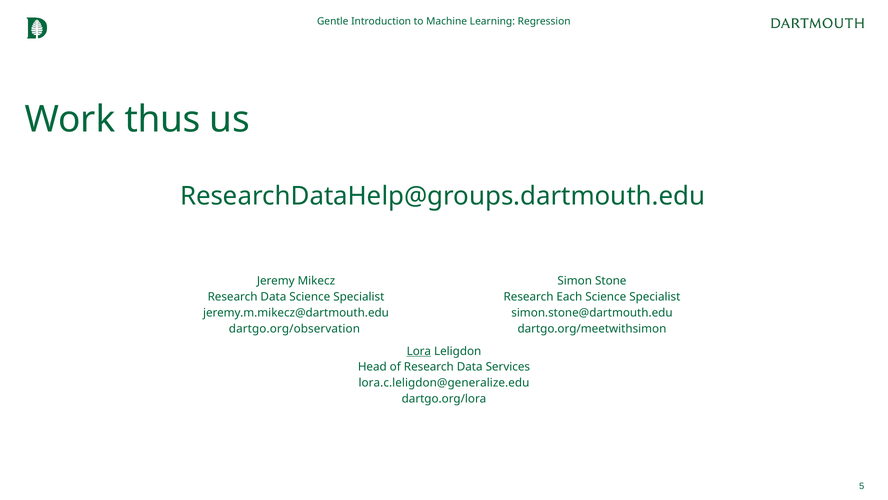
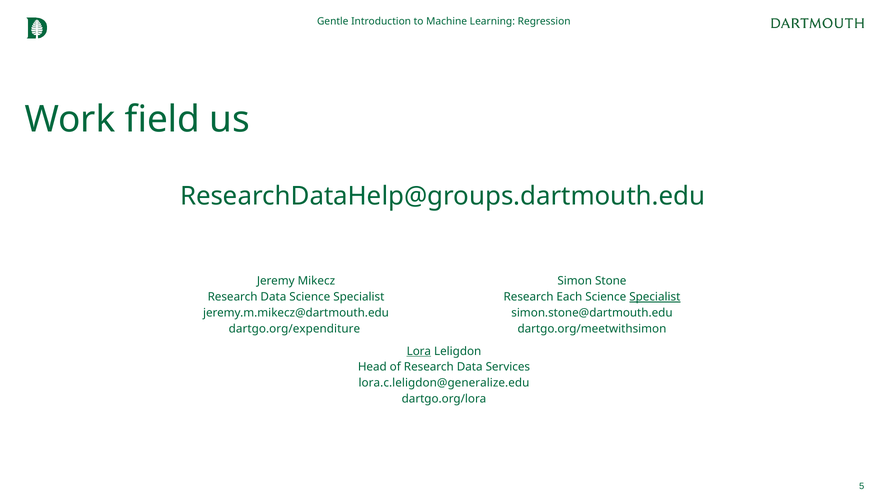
thus: thus -> field (162, 119)
Specialist underline: none -> present (655, 297)
dartgo.org/observation: dartgo.org/observation -> dartgo.org/expenditure (294, 328)
